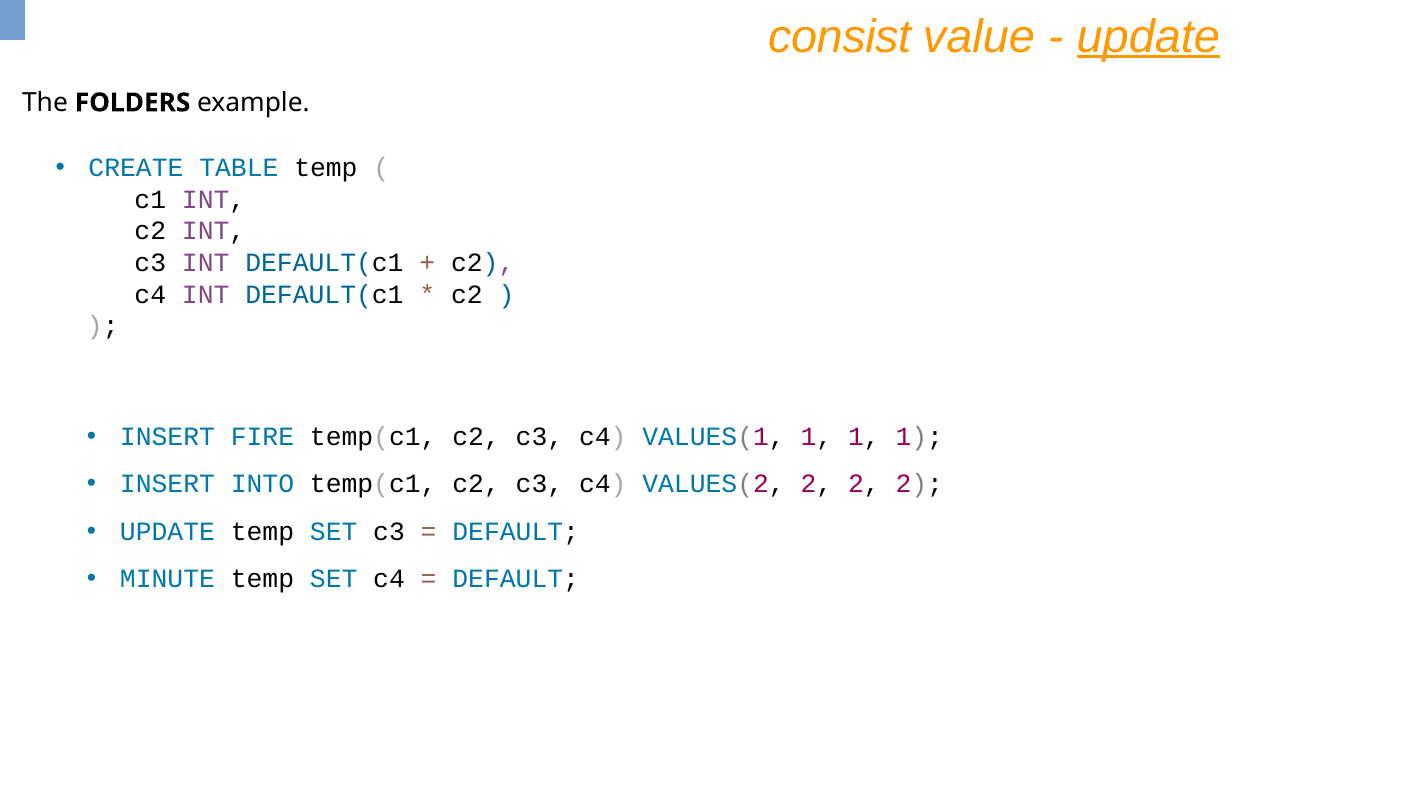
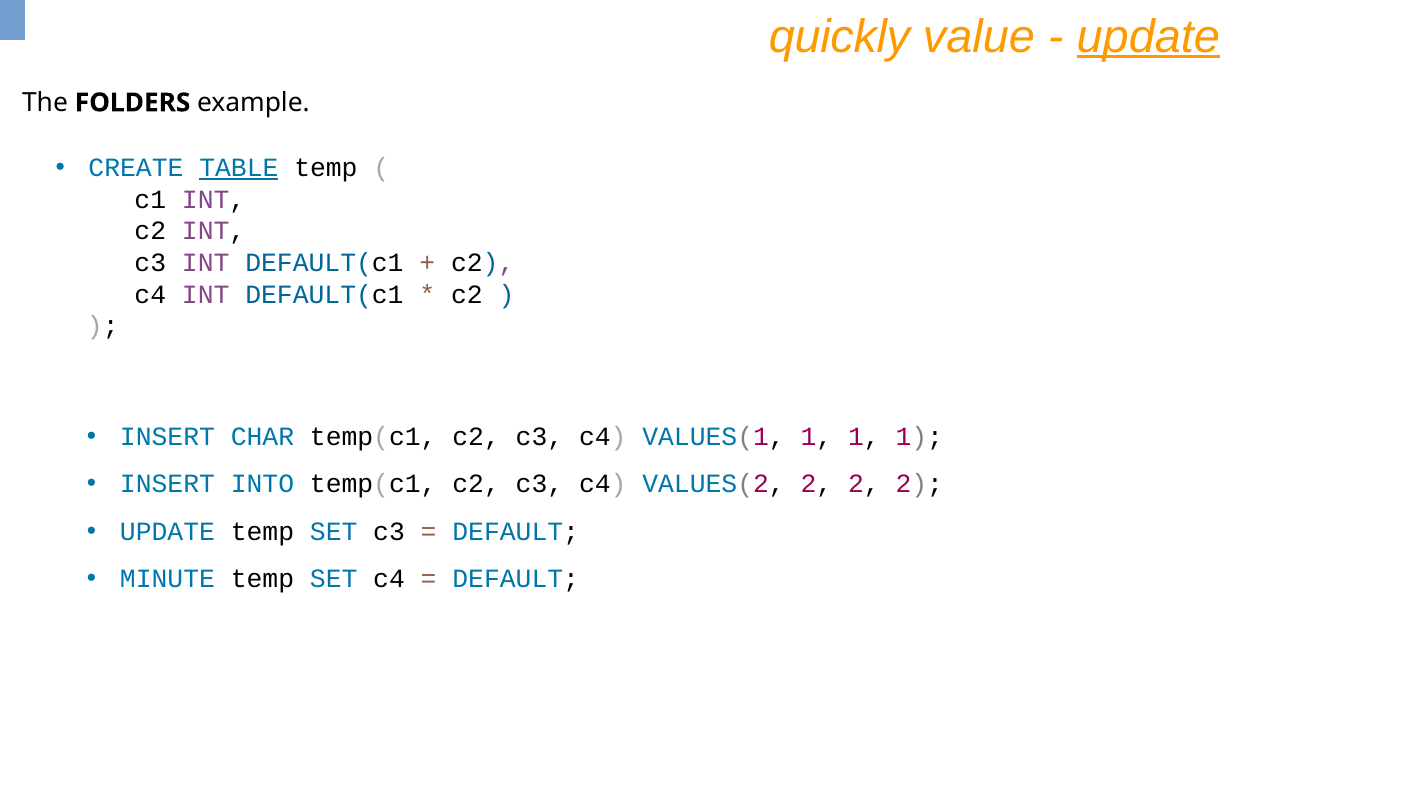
consist: consist -> quickly (840, 37)
TABLE underline: none -> present (239, 168)
FIRE: FIRE -> CHAR (262, 437)
